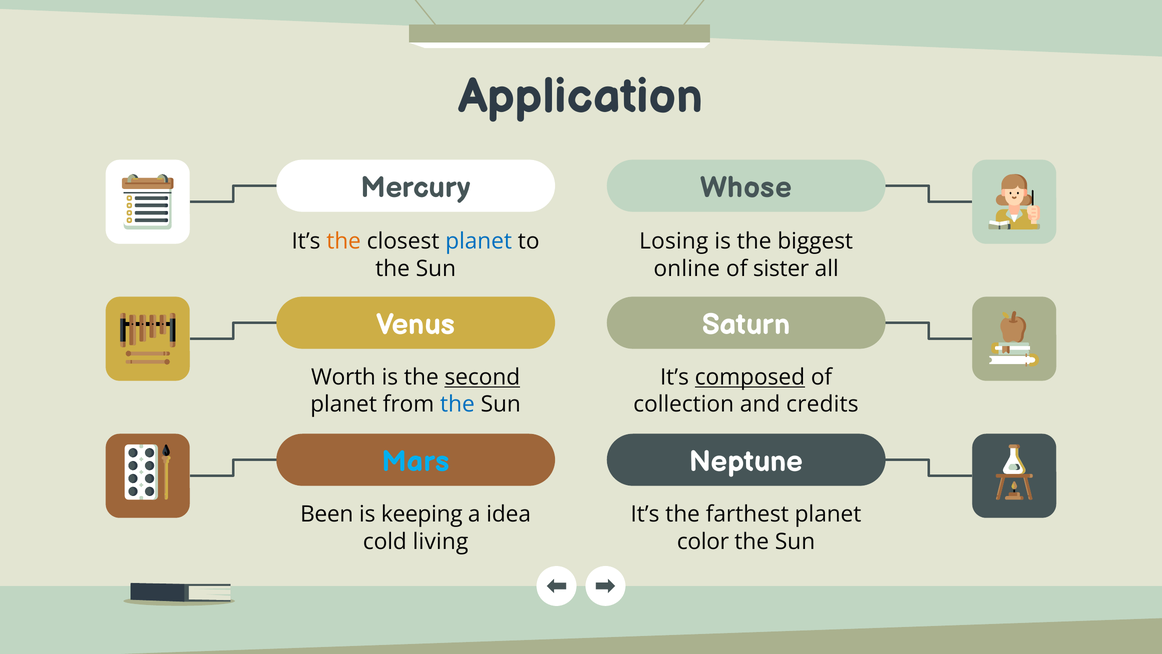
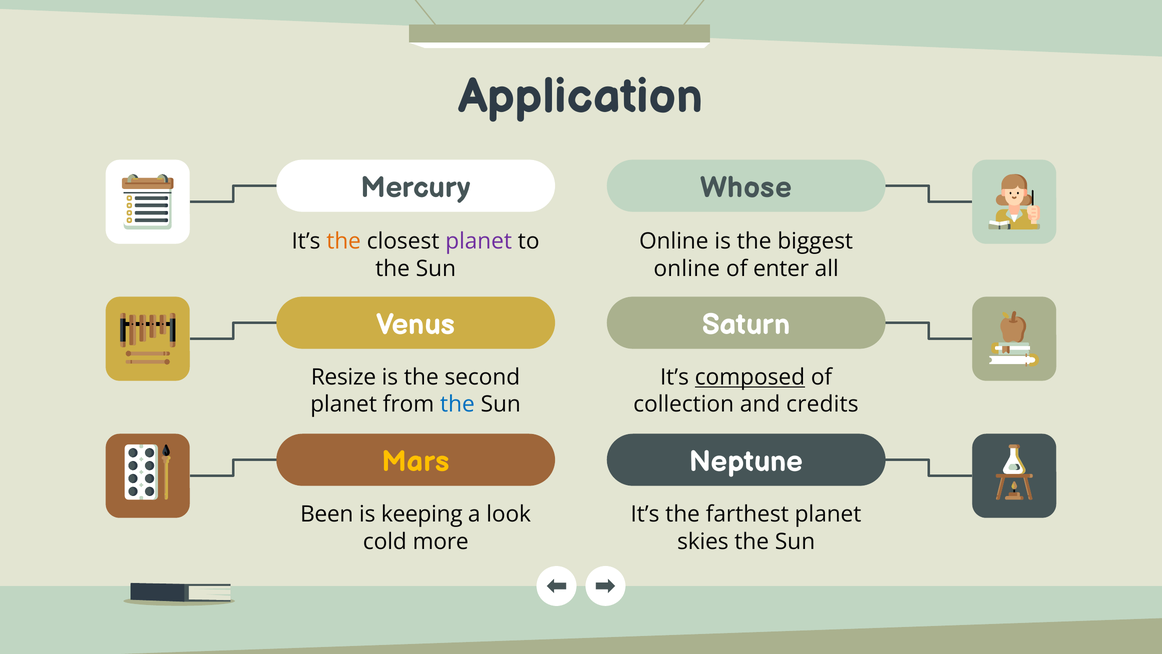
planet colour: blue -> purple (479, 241)
Losing: Losing -> Online (674, 241)
sister: sister -> enter (781, 268)
Worth: Worth -> Resize (343, 377)
second underline: present -> none (482, 377)
Mars colour: light blue -> yellow (416, 462)
idea: idea -> look (509, 514)
living: living -> more (441, 541)
color: color -> skies (703, 541)
